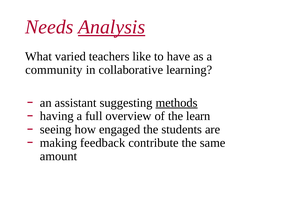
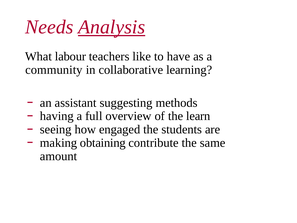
varied: varied -> labour (70, 56)
methods underline: present -> none (177, 103)
feedback: feedback -> obtaining (103, 143)
